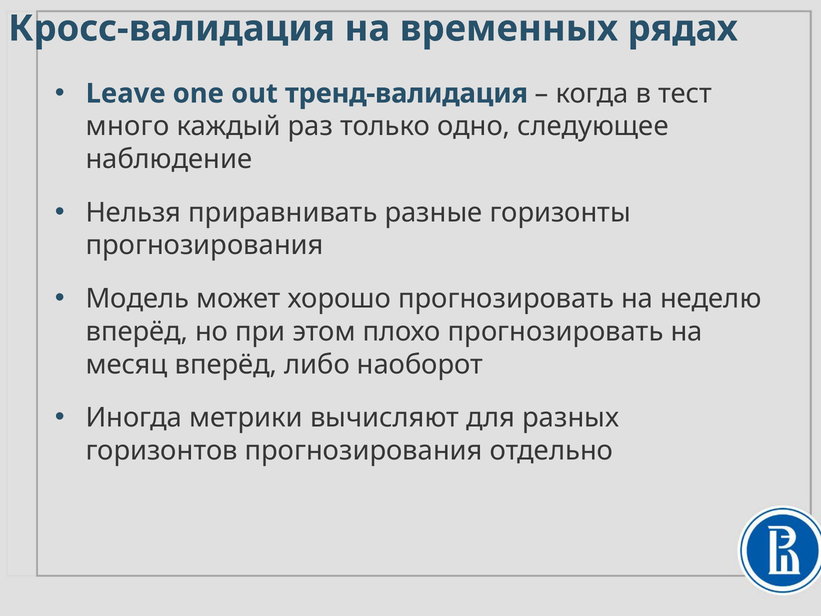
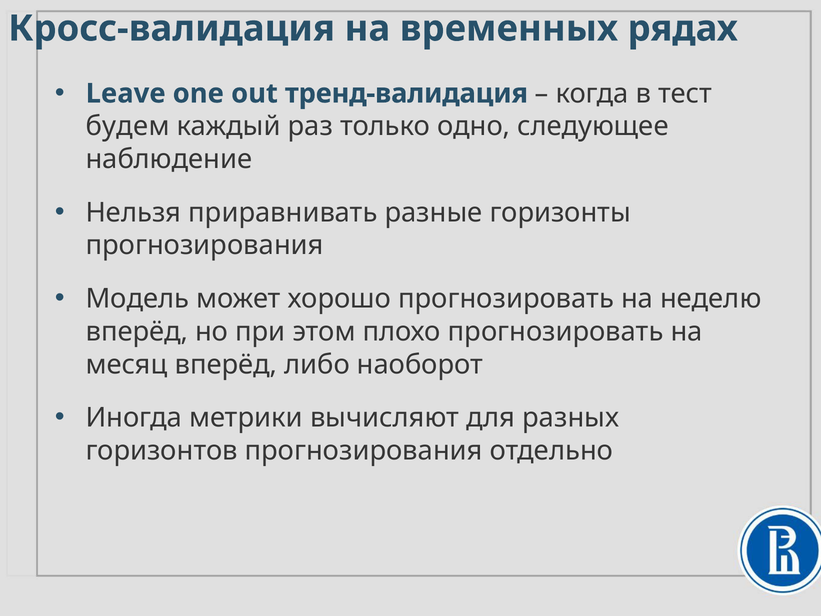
много: много -> будем (128, 126)
